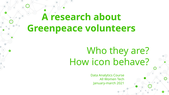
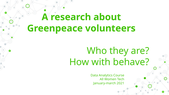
icon: icon -> with (101, 62)
